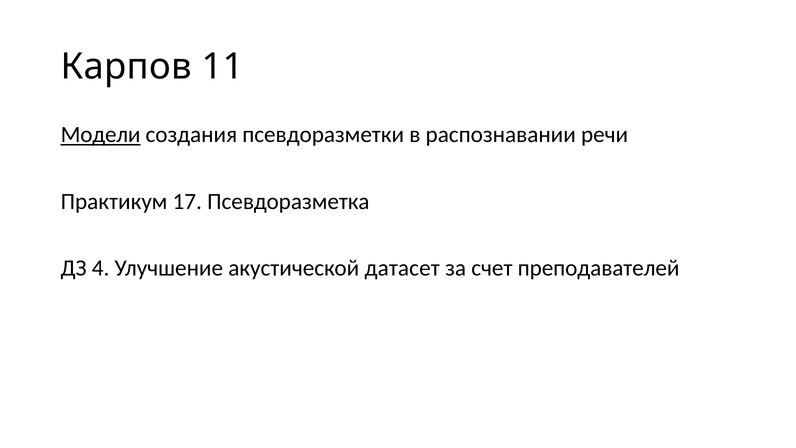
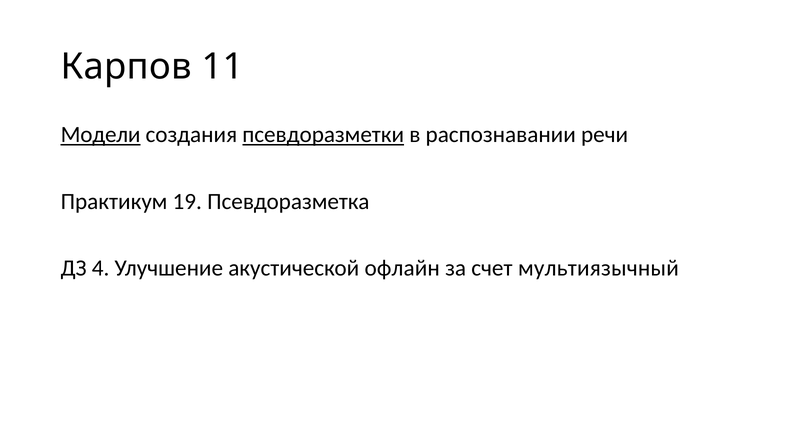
псевдоразметки underline: none -> present (323, 135)
17: 17 -> 19 (187, 201)
датасет: датасет -> офлайн (402, 268)
преподавателей: преподавателей -> мультиязычный (598, 268)
